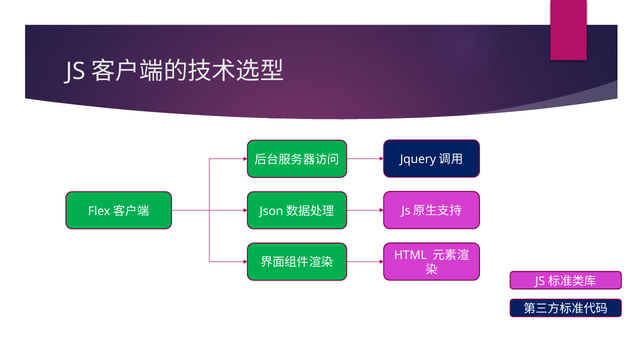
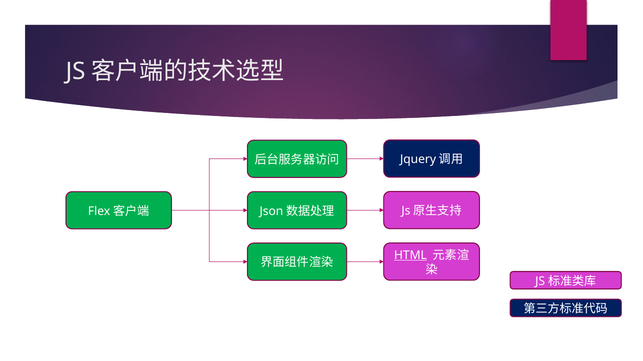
HTML underline: none -> present (410, 256)
